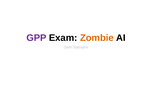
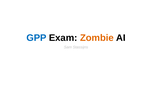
GPP colour: purple -> blue (36, 38)
